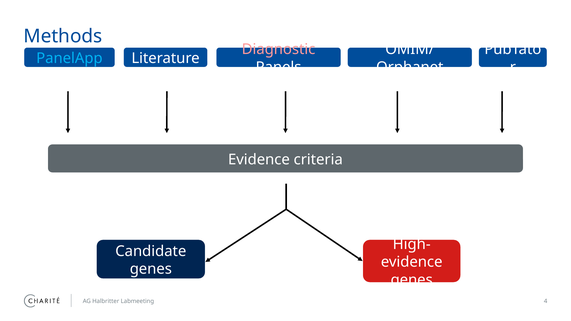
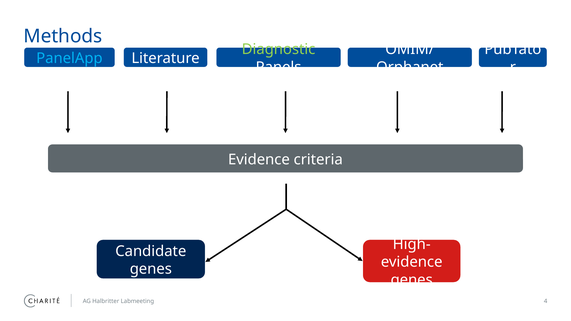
Diagnostic colour: pink -> light green (279, 49)
